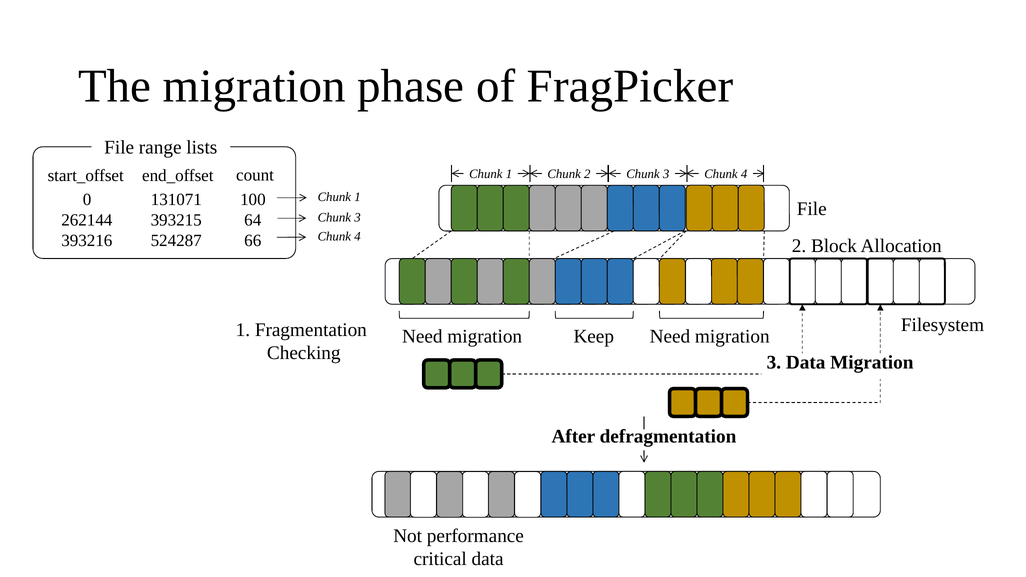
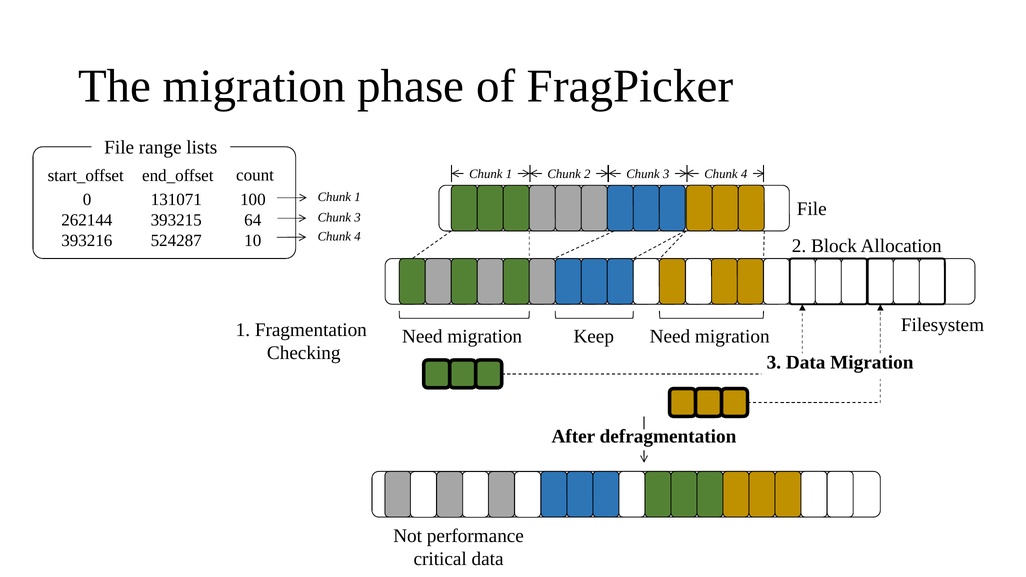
66: 66 -> 10 (253, 241)
